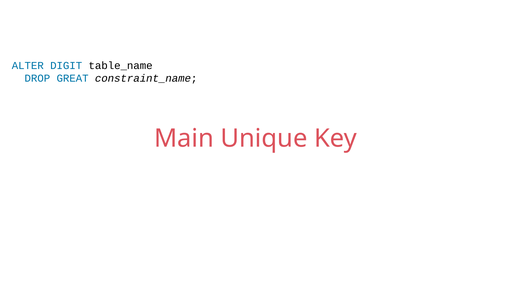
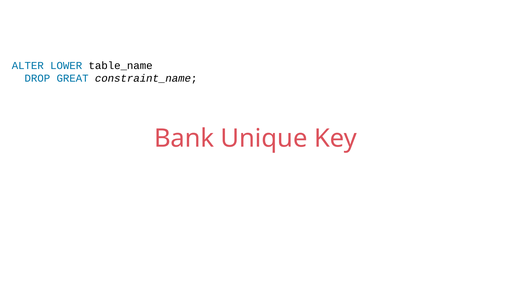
DIGIT: DIGIT -> LOWER (66, 66)
Main: Main -> Bank (184, 139)
